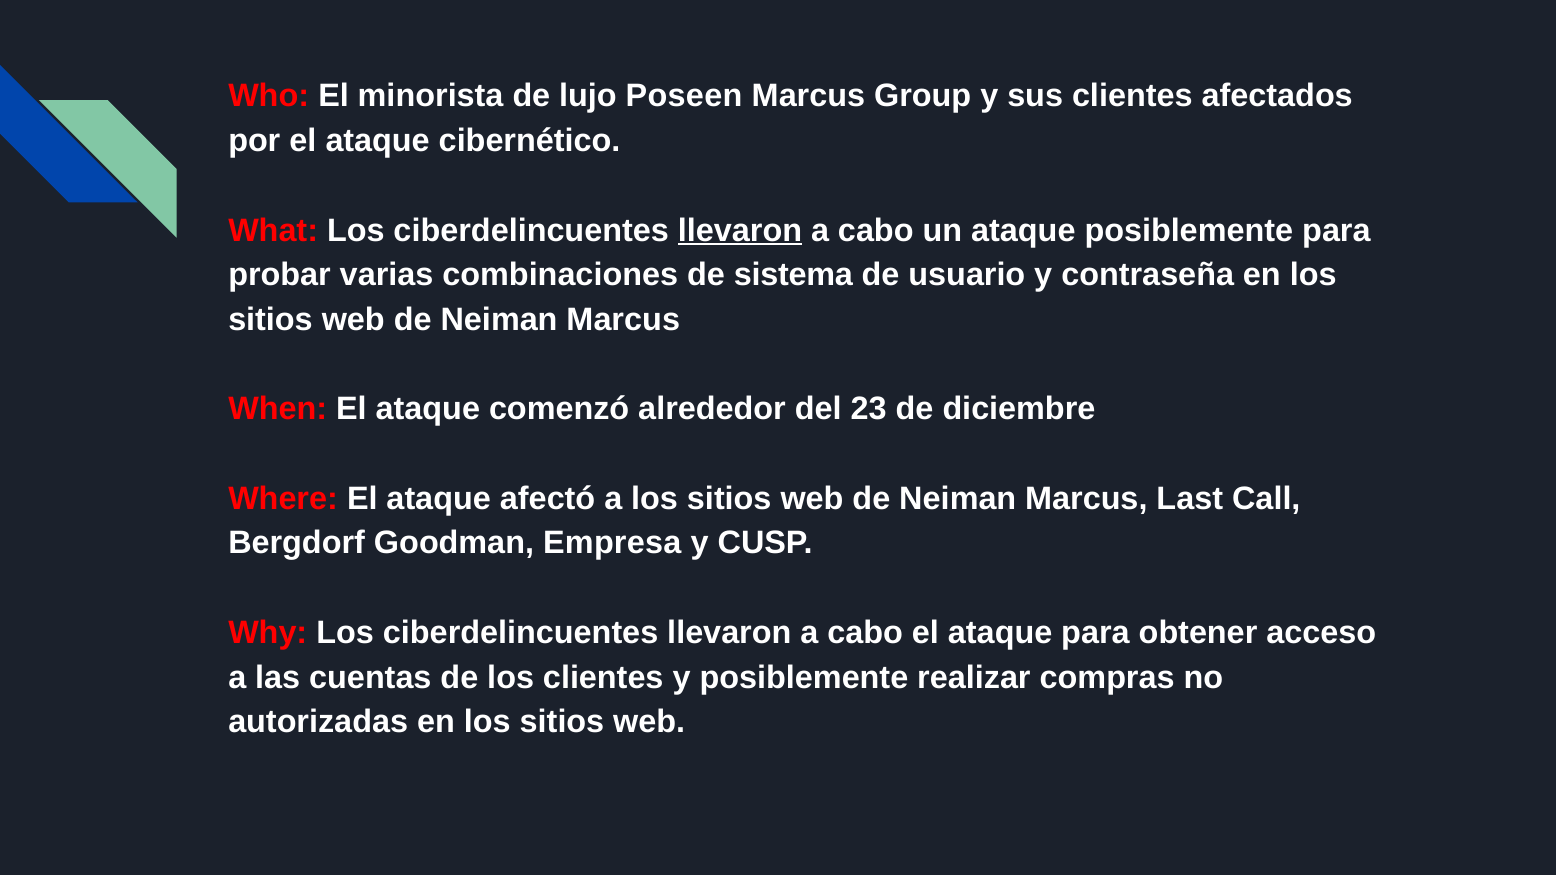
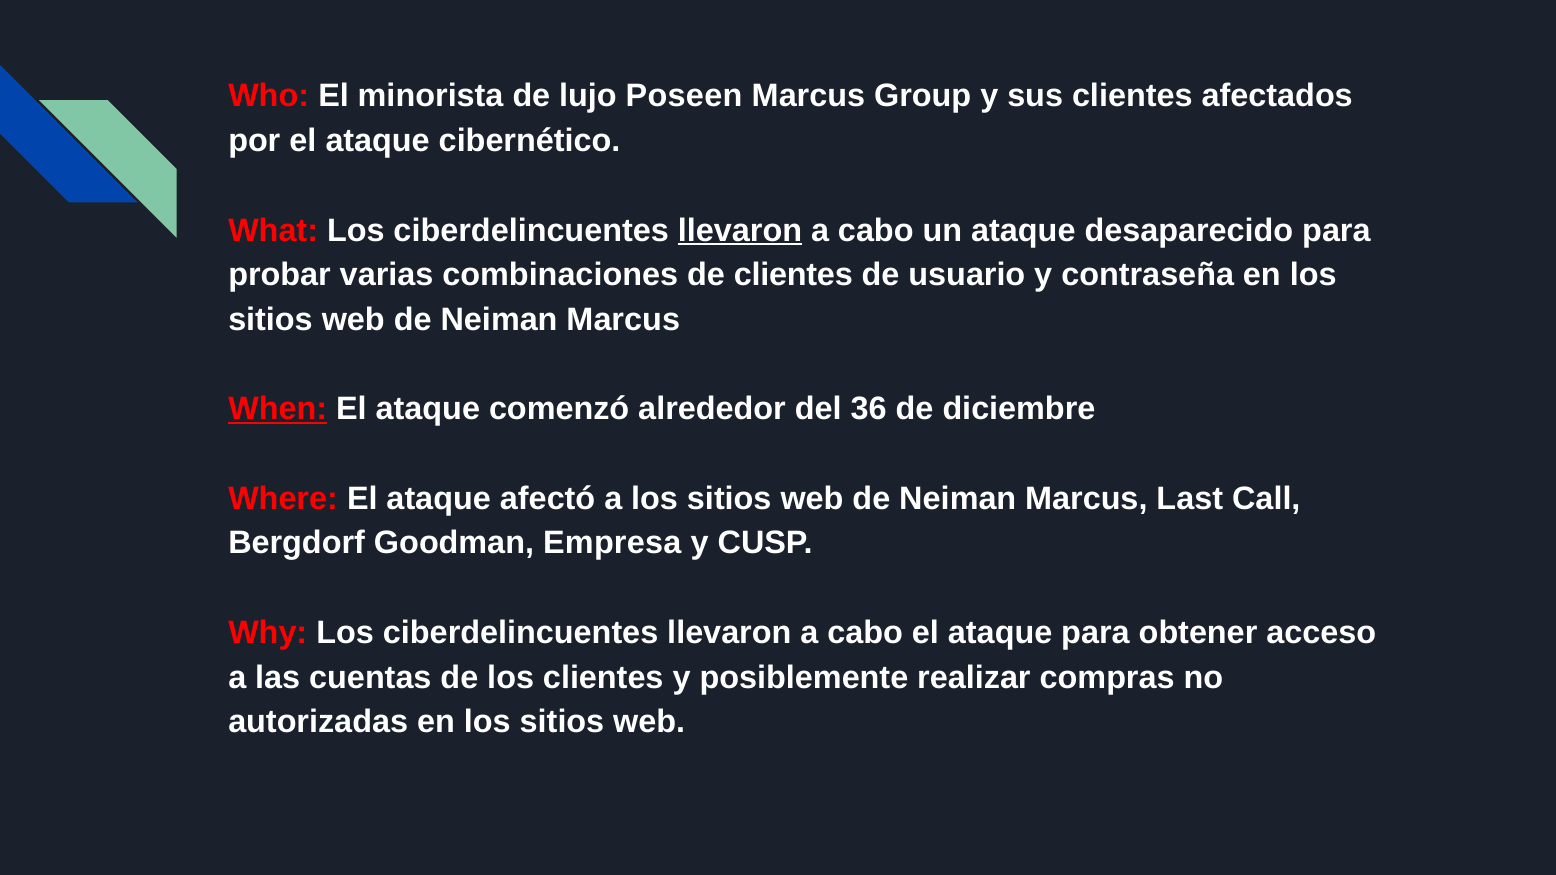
ataque posiblemente: posiblemente -> desaparecido (1189, 230)
de sistema: sistema -> clientes (793, 275)
When underline: none -> present (278, 409)
23: 23 -> 36 (869, 409)
